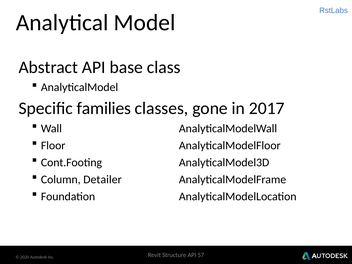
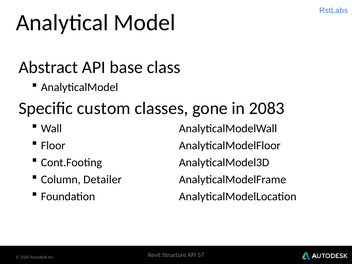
families: families -> custom (104, 108)
2017: 2017 -> 2083 (267, 108)
